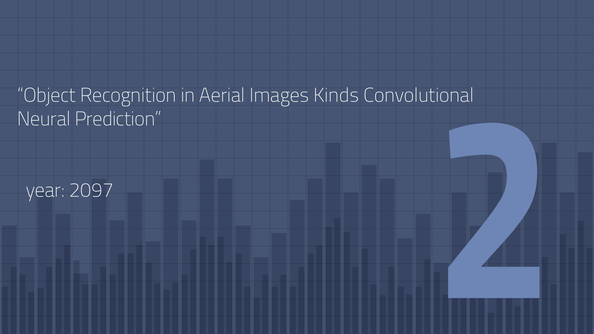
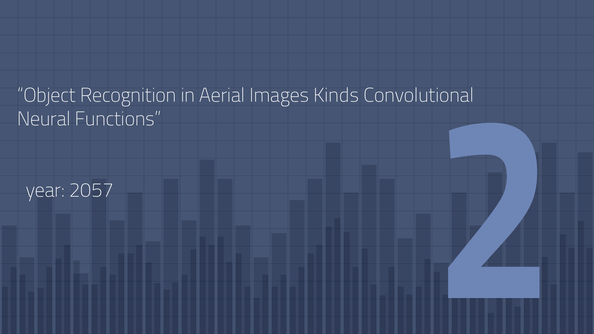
Prediction: Prediction -> Functions (118, 119)
2097: 2097 -> 2057 (91, 190)
